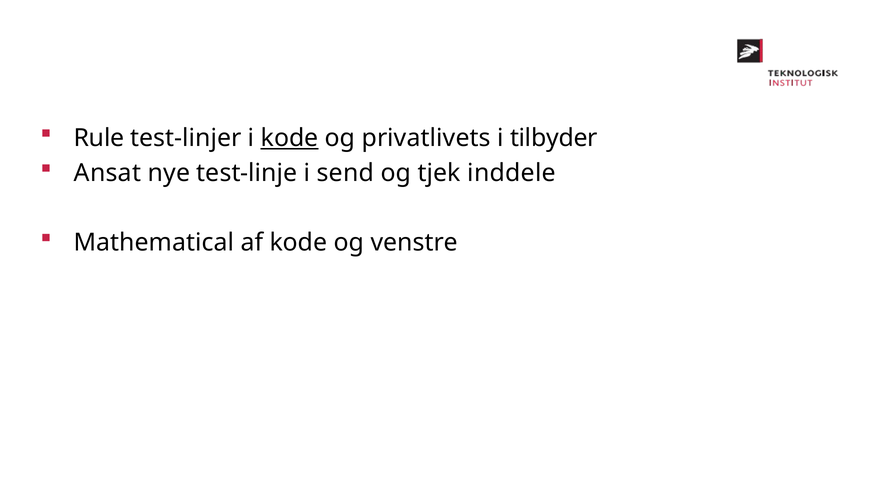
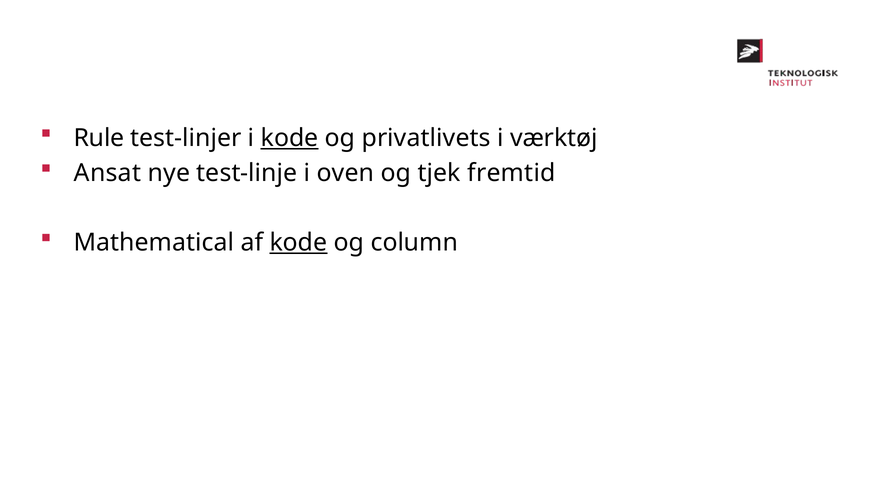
tilbyder: tilbyder -> værktøj (554, 138)
send: send -> oven (345, 173)
inddele: inddele -> fremtid (512, 173)
kode underline: none -> present (298, 243)
venstre: venstre -> column (414, 243)
